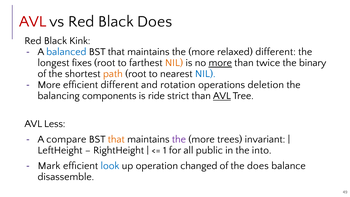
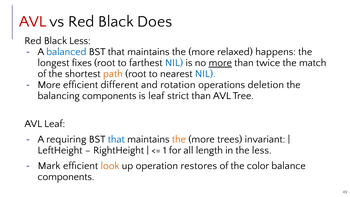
Black Kink: Kink -> Less (80, 41)
relaxed different: different -> happens (276, 52)
NIL colour: orange -> blue (174, 63)
binary: binary -> match (313, 63)
is ride: ride -> leaf (156, 96)
AVL underline: present -> none (222, 96)
AVL Less: Less -> Leaf (55, 124)
compare: compare -> requiring (66, 139)
that colour: orange -> blue (116, 139)
the colour: purple -> orange (179, 139)
public: public -> length (209, 150)
the into: into -> less (262, 150)
look colour: blue -> orange (110, 166)
changed: changed -> restores (199, 166)
the does: does -> color (258, 166)
disassemble: disassemble -> components (66, 177)
